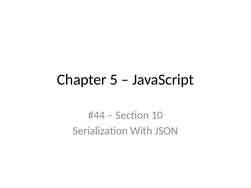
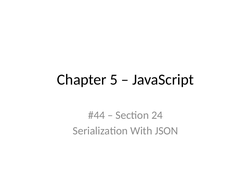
10: 10 -> 24 (157, 115)
